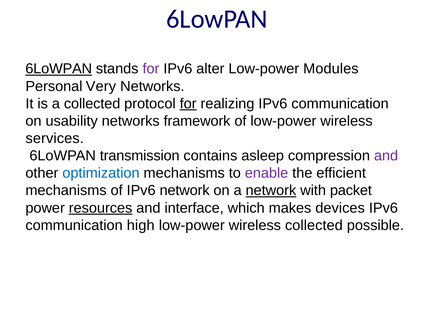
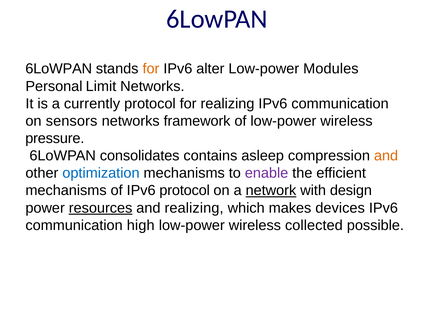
6LoWPAN underline: present -> none (59, 69)
for colour: purple -> orange (151, 69)
Very: Very -> Limit (101, 86)
a collected: collected -> currently (92, 103)
for underline: present -> none (188, 103)
usability: usability -> sensors (72, 121)
services: services -> pressure (55, 138)
transmission: transmission -> consolidates (140, 156)
and colour: purple -> orange (386, 156)
IPv6 network: network -> protocol (185, 190)
packet: packet -> design (351, 190)
and interface: interface -> realizing (194, 208)
